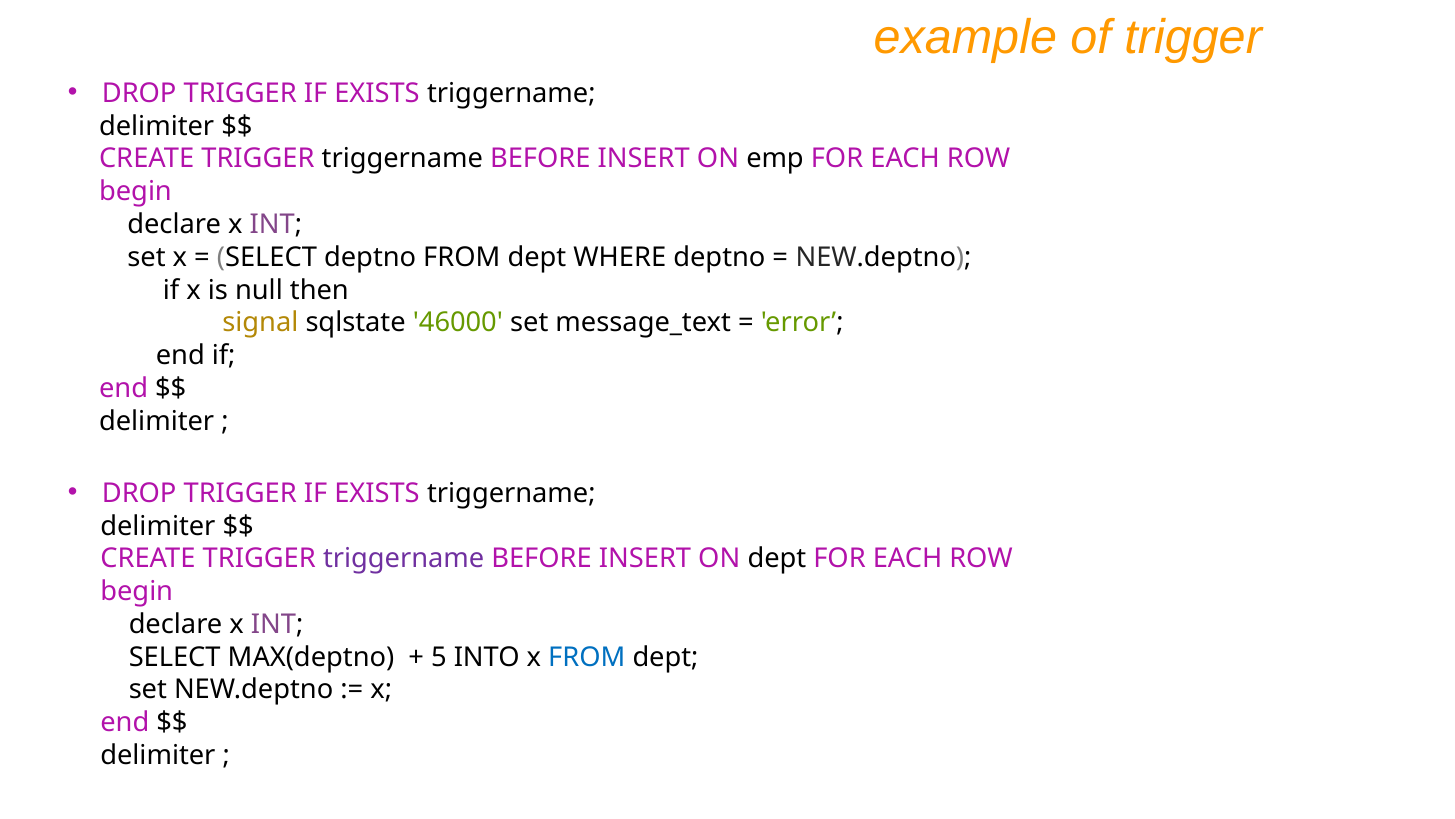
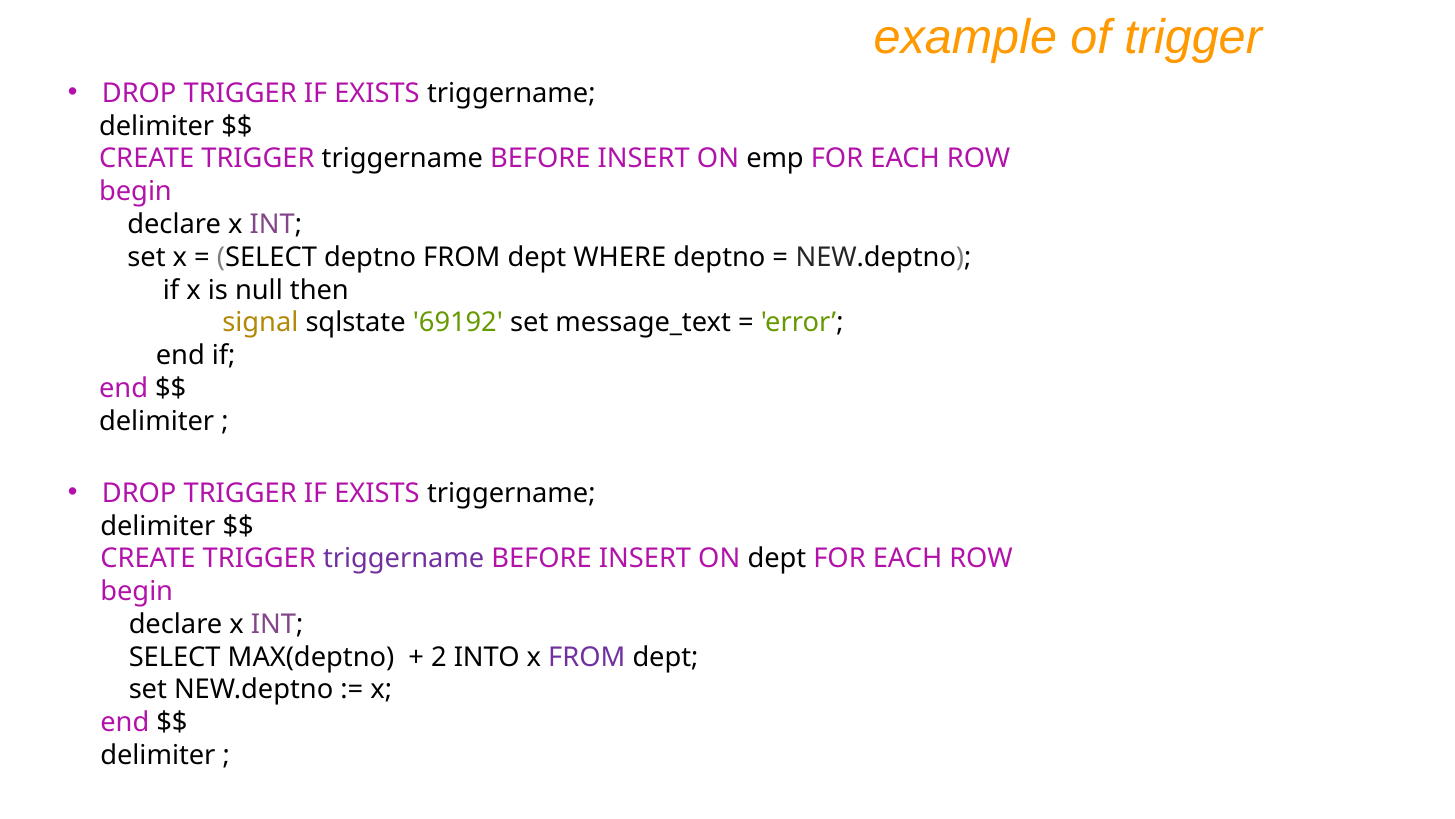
46000: 46000 -> 69192 (458, 323)
5: 5 -> 2 (439, 657)
FROM colour: blue -> purple (587, 657)
